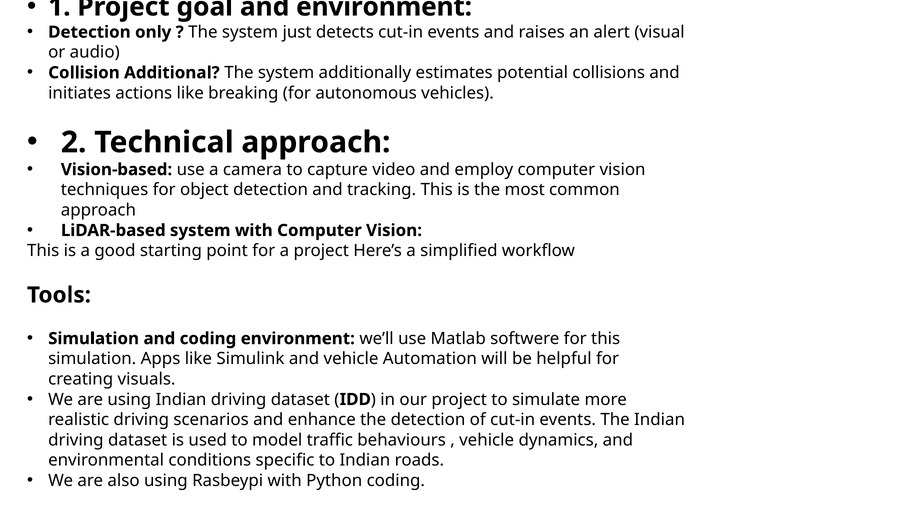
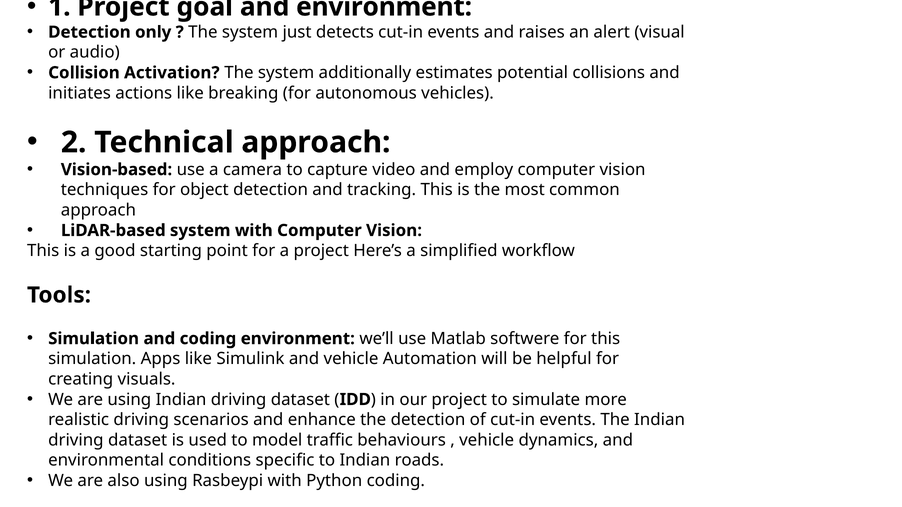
Additional: Additional -> Activation (172, 73)
